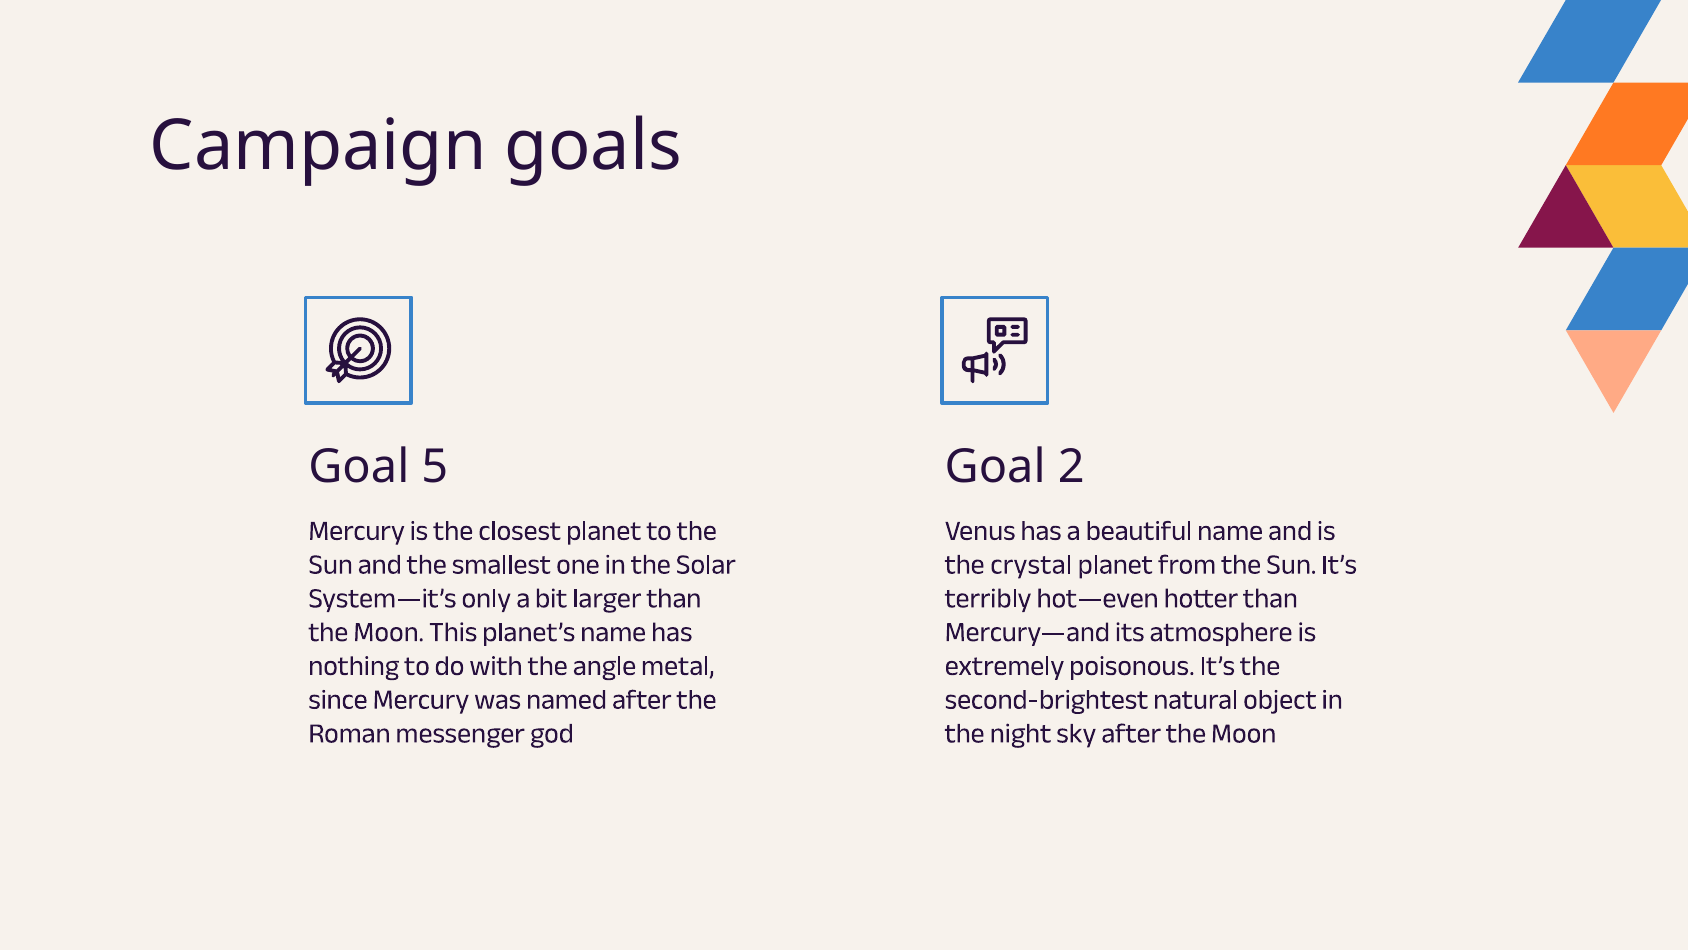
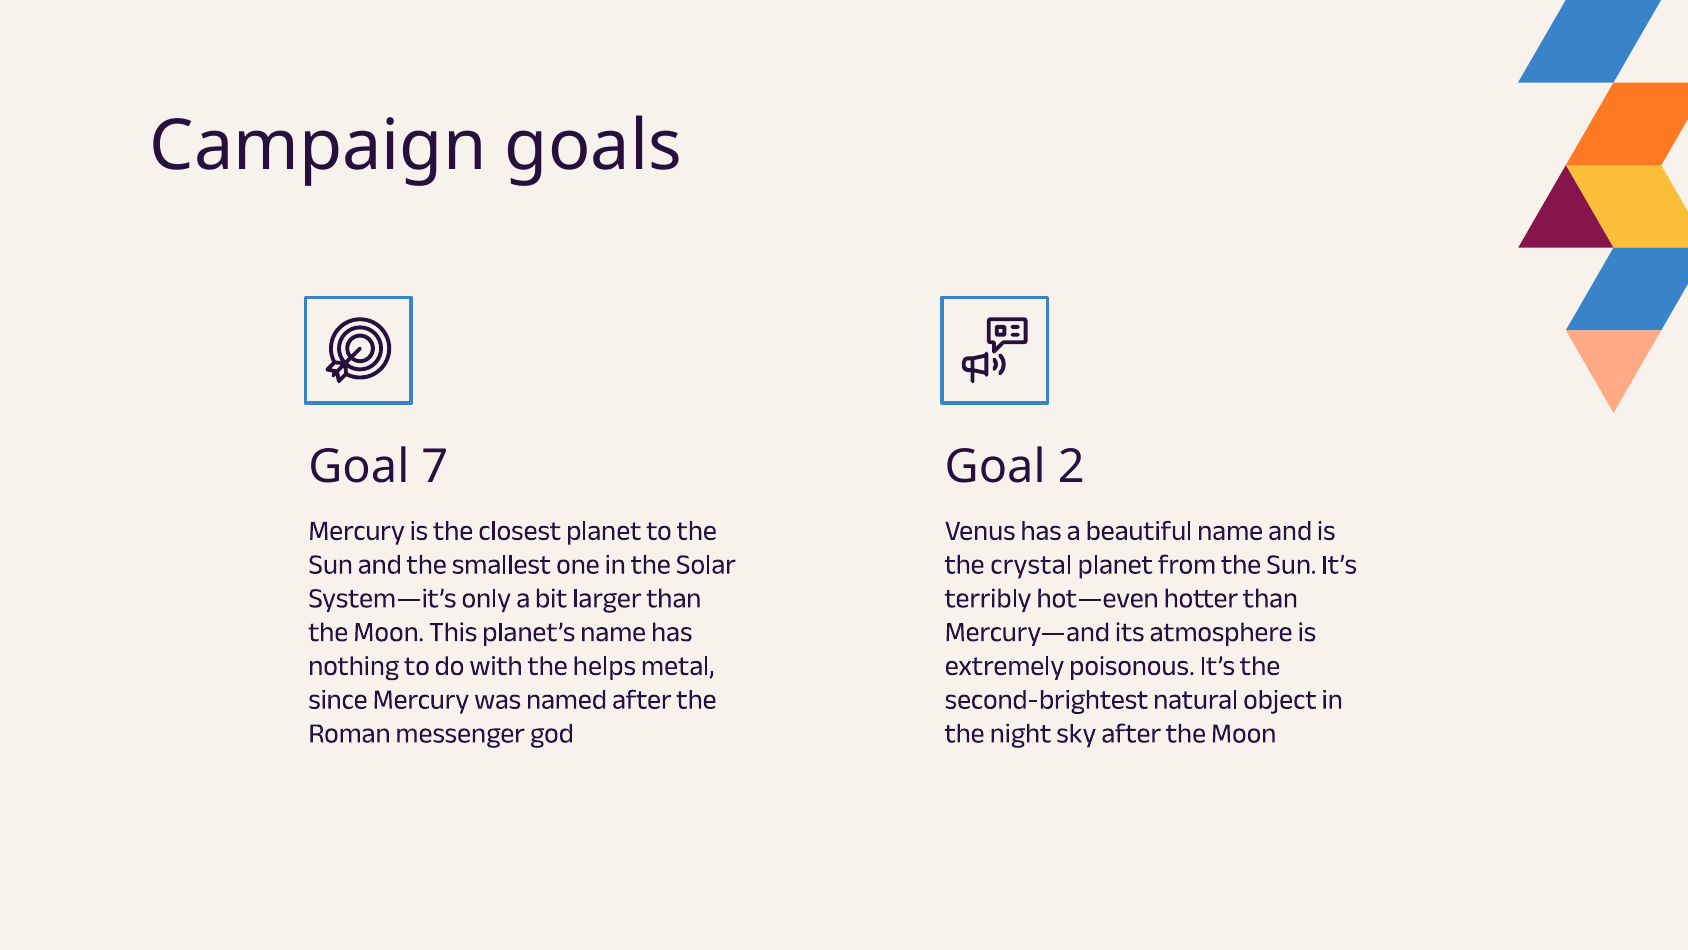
5: 5 -> 7 (435, 467)
angle: angle -> helps (604, 665)
